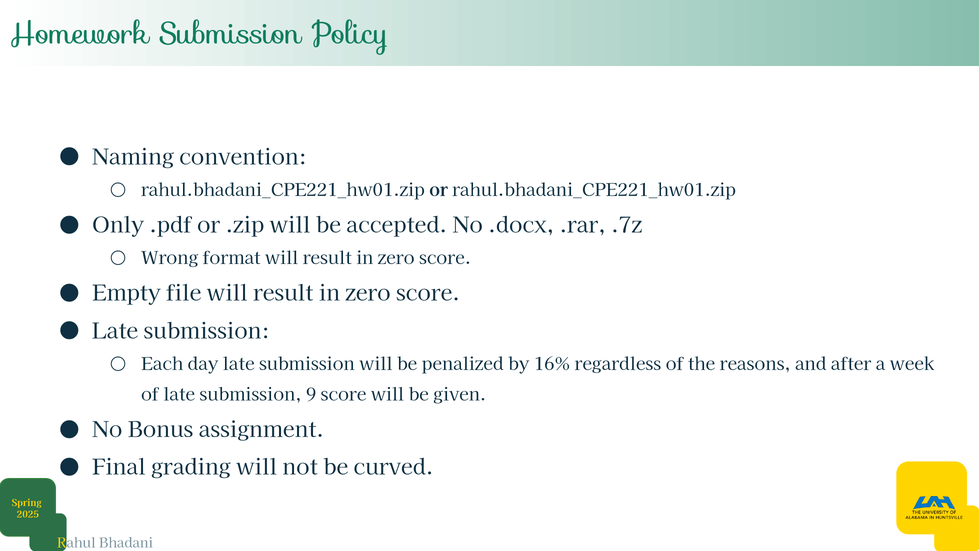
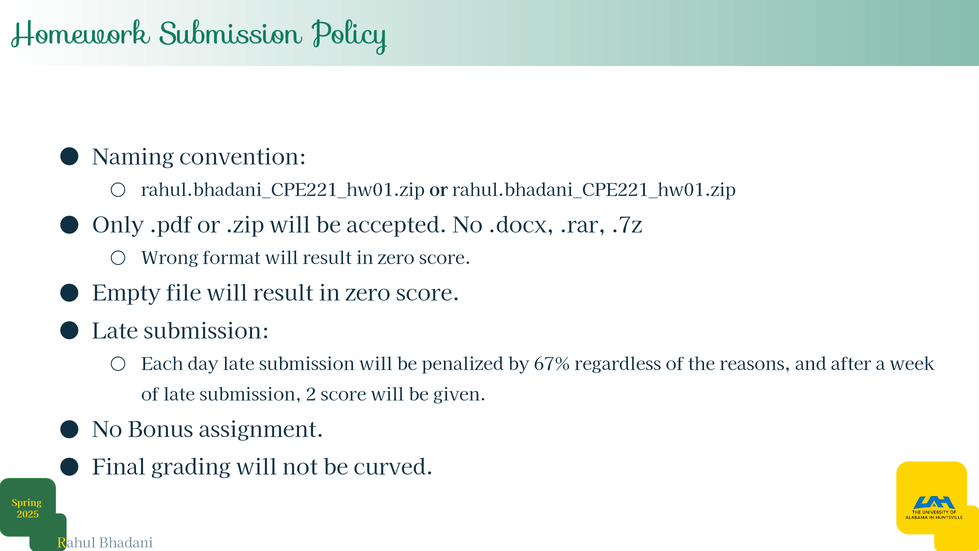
16%: 16% -> 67% (552, 364)
9: 9 -> 2 (311, 395)
